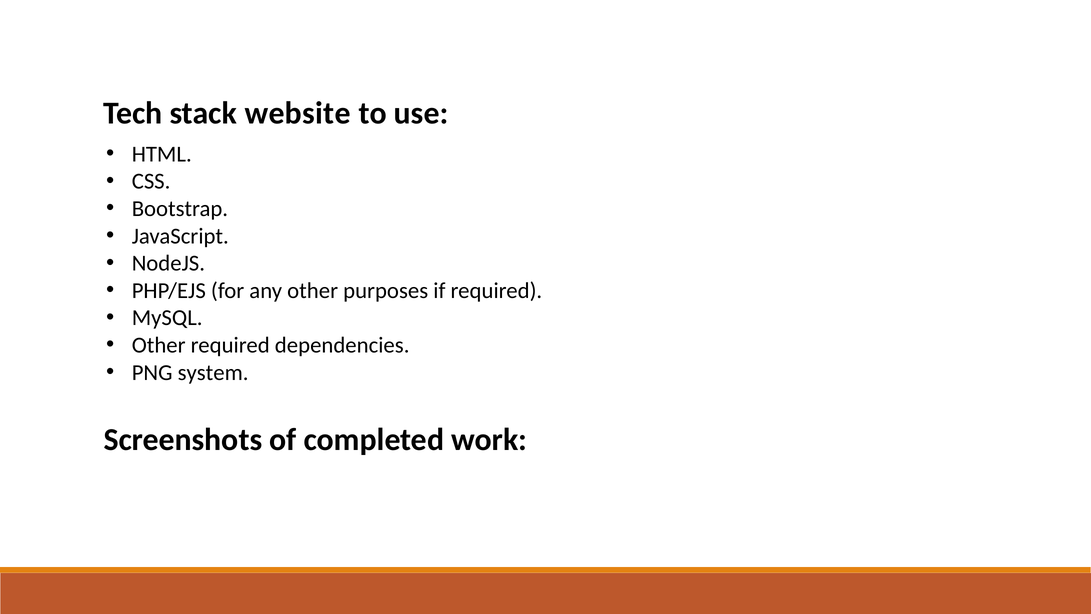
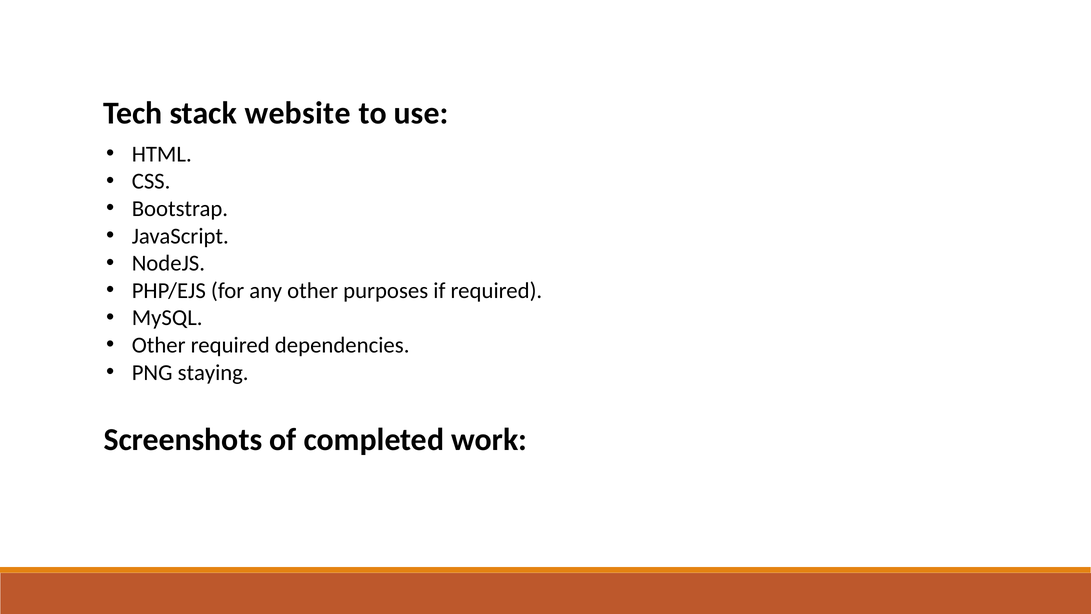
system: system -> staying (213, 372)
